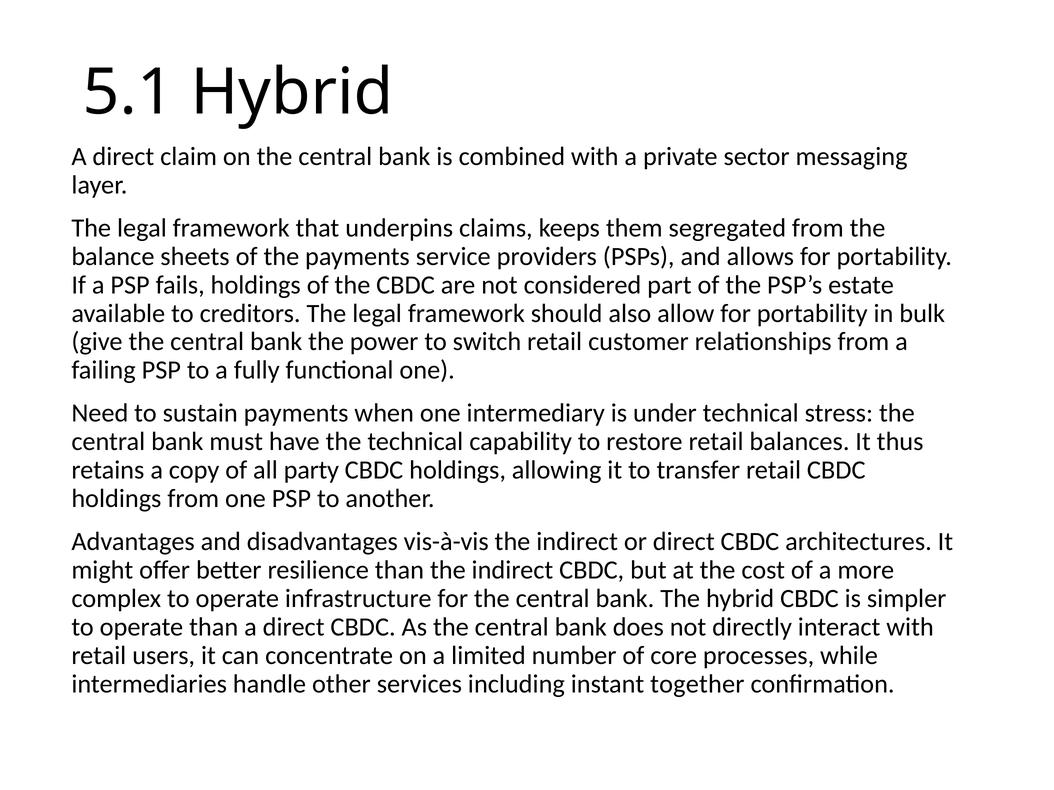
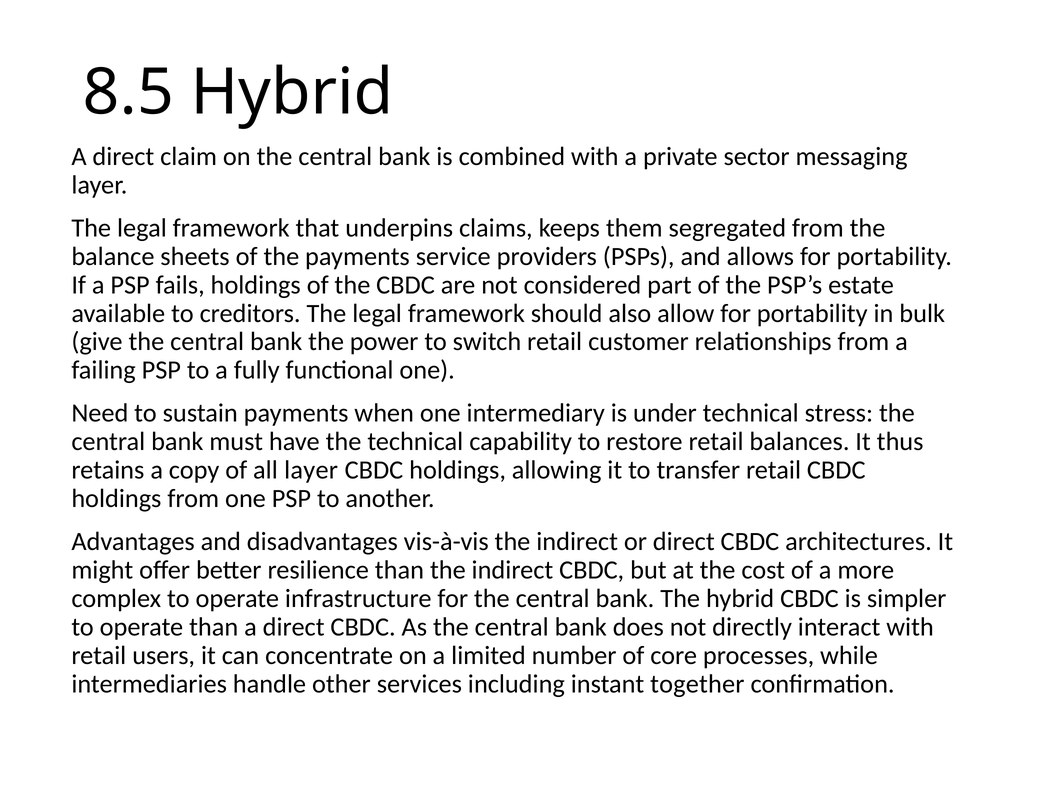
5.1: 5.1 -> 8.5 (128, 92)
all party: party -> layer (311, 471)
